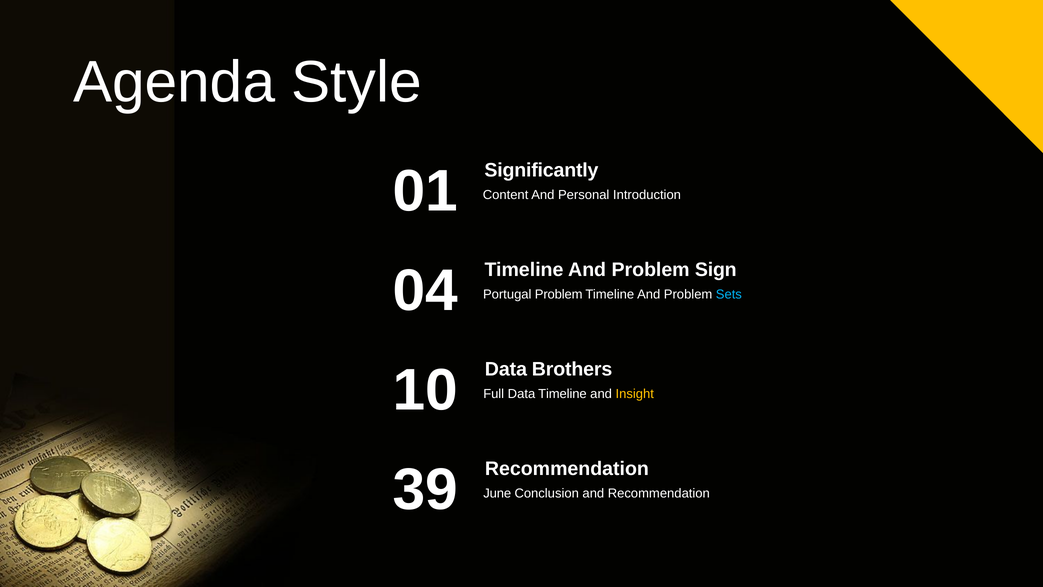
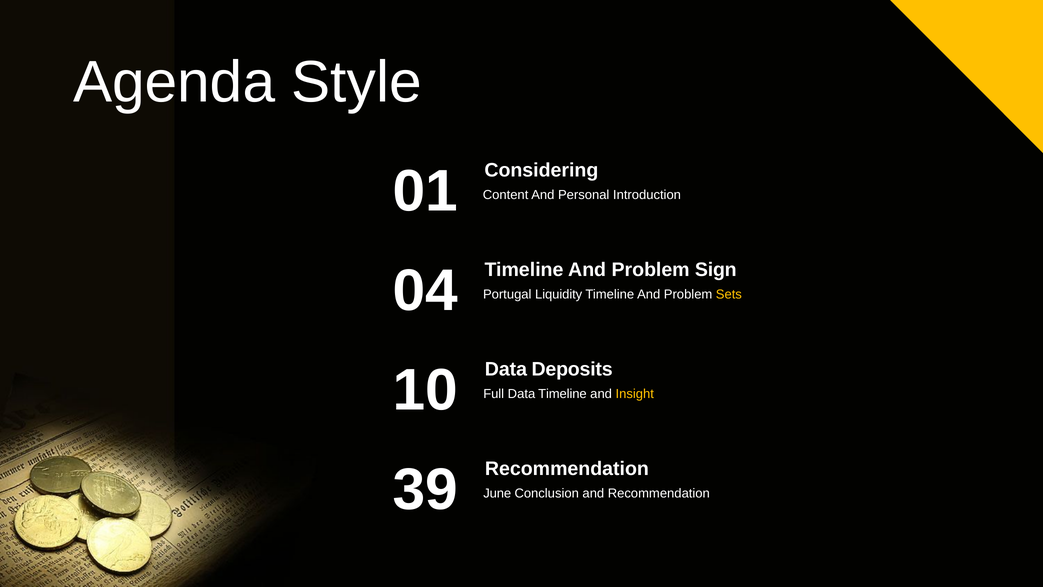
Significantly: Significantly -> Considering (541, 170)
Portugal Problem: Problem -> Liquidity (559, 294)
Sets colour: light blue -> yellow (729, 294)
Brothers: Brothers -> Deposits (572, 369)
